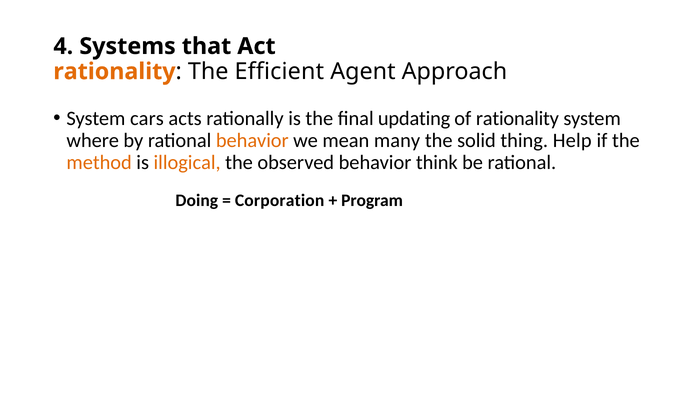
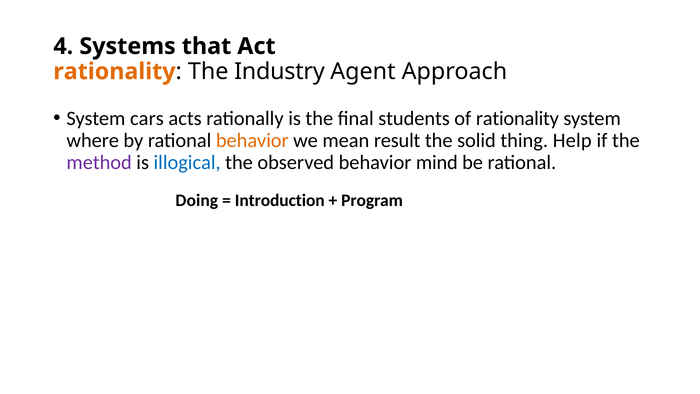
Efficient: Efficient -> Industry (279, 71)
updating: updating -> students (414, 118)
many: many -> result (397, 140)
method colour: orange -> purple (99, 162)
illogical colour: orange -> blue (187, 162)
think: think -> mind (437, 162)
Corporation: Corporation -> Introduction (280, 201)
